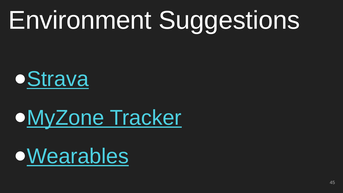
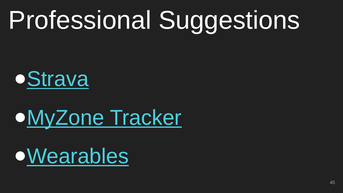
Environment: Environment -> Professional (80, 20)
